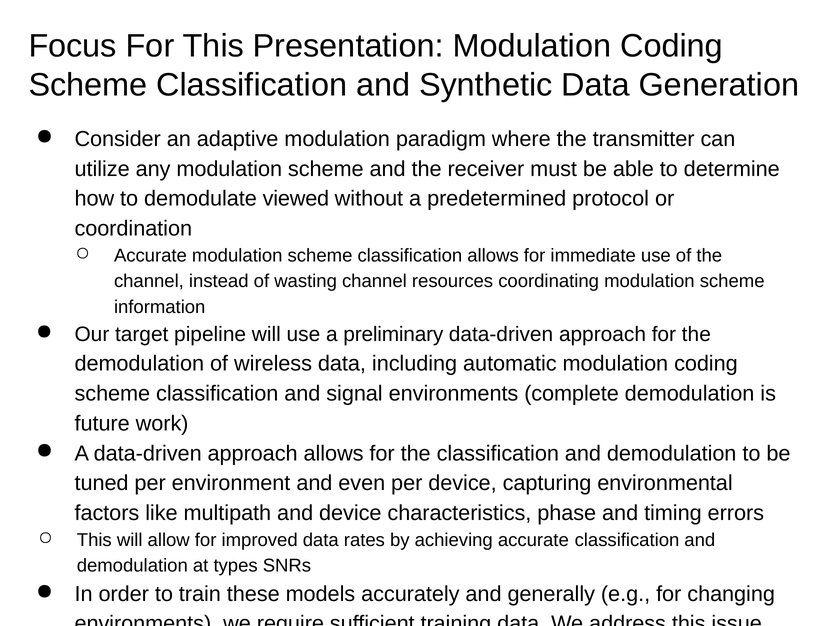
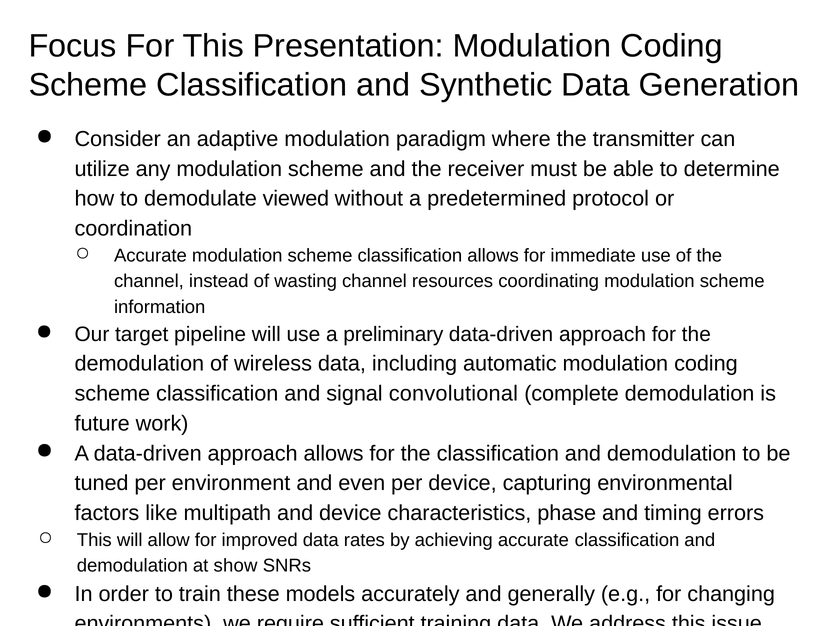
signal environments: environments -> convolutional (453, 394)
types: types -> show (235, 566)
